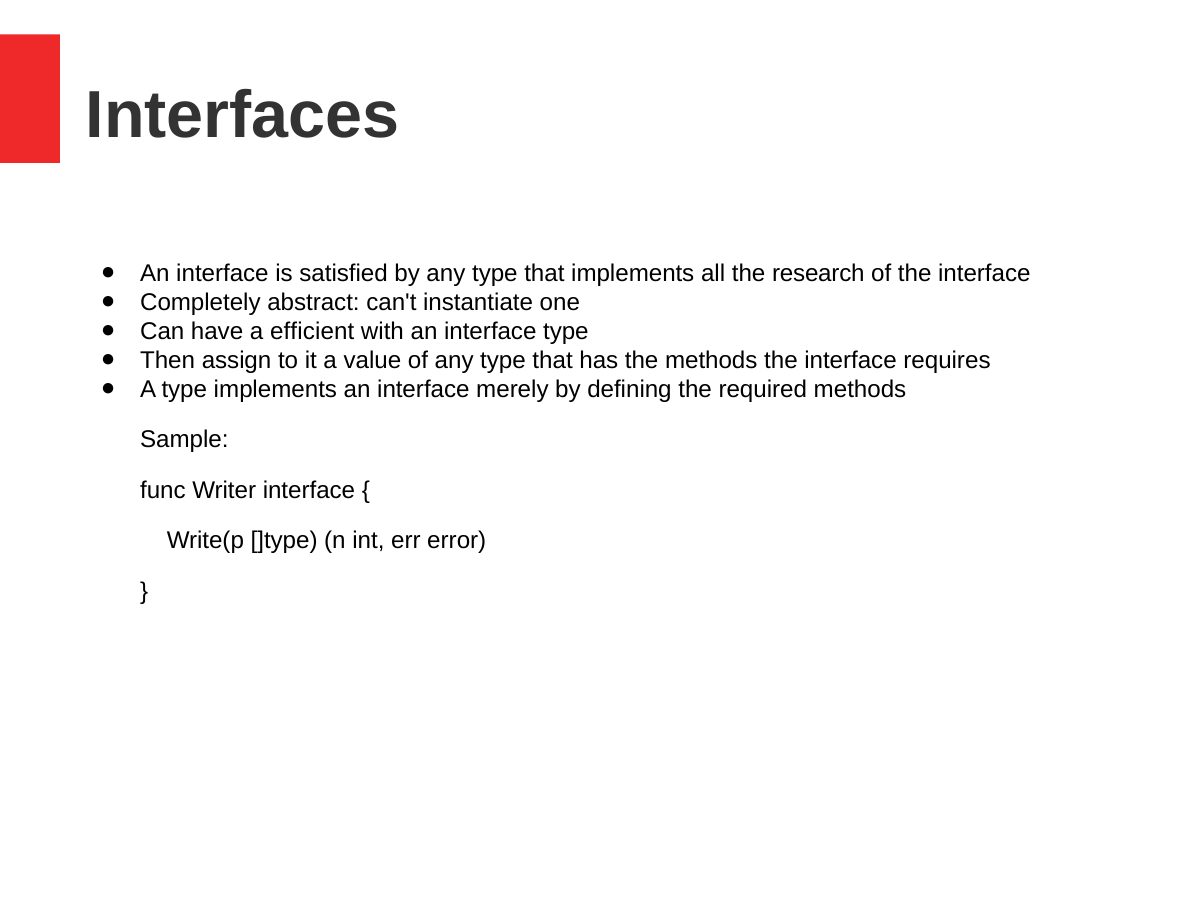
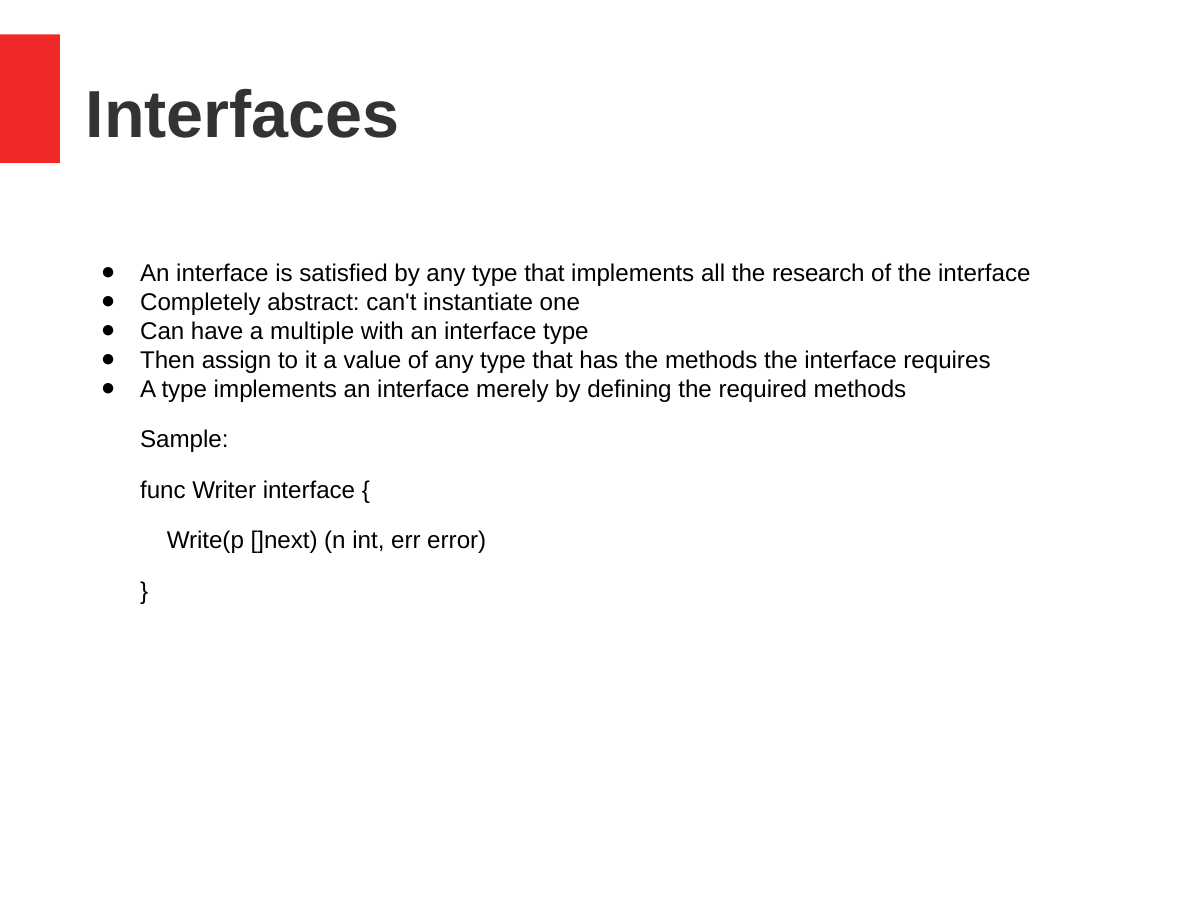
efficient: efficient -> multiple (312, 331)
]type: ]type -> ]next (284, 541)
